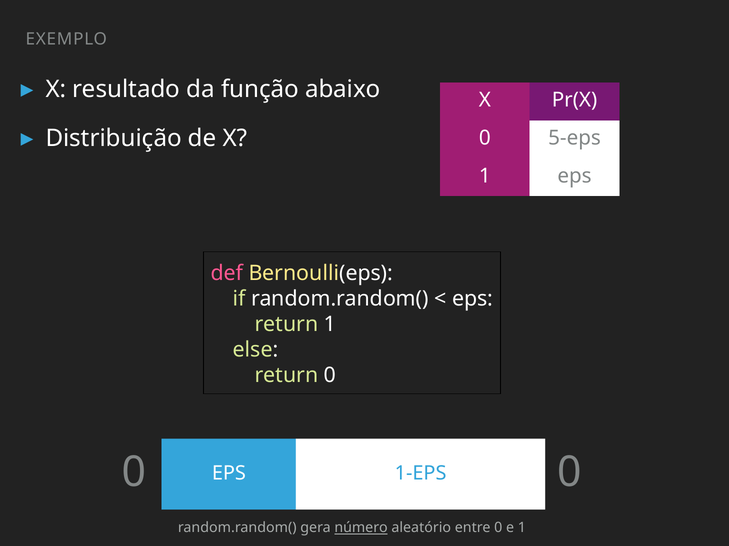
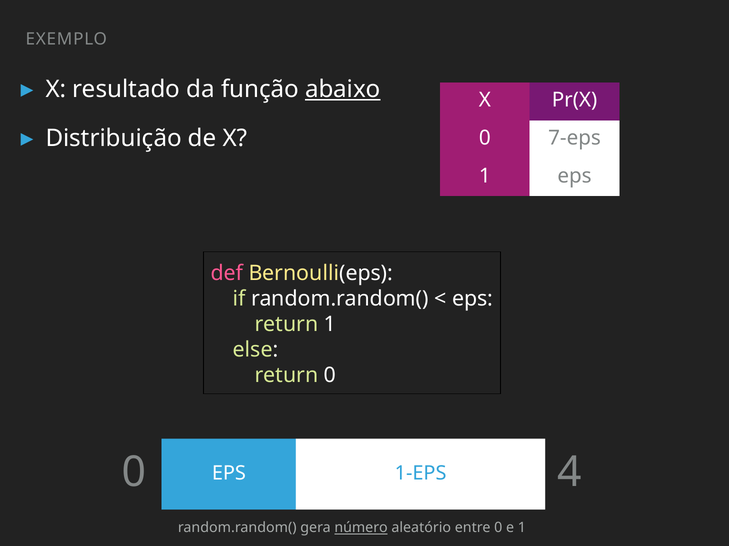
abaixo underline: none -> present (343, 90)
5-eps: 5-eps -> 7-eps (575, 138)
0 0: 0 -> 4 (570, 473)
